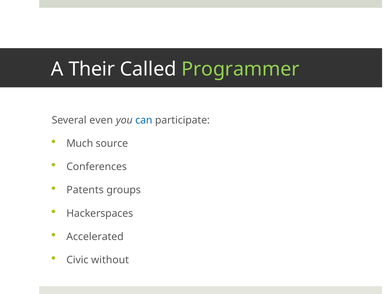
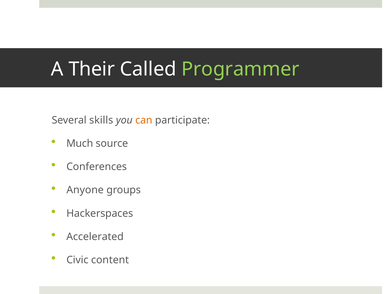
even: even -> skills (101, 120)
can colour: blue -> orange (144, 120)
Patents: Patents -> Anyone (85, 190)
without: without -> content (110, 260)
